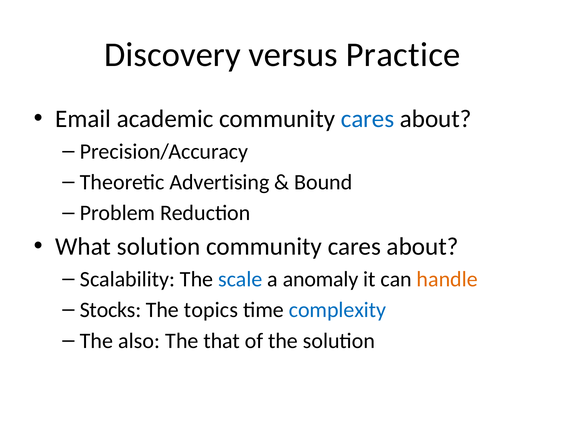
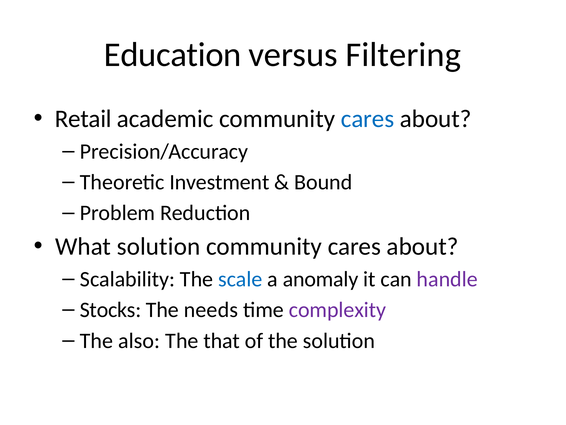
Discovery: Discovery -> Education (173, 55)
Practice: Practice -> Filtering (403, 55)
Email: Email -> Retail (83, 119)
Advertising: Advertising -> Investment (219, 182)
handle colour: orange -> purple (447, 279)
topics: topics -> needs (211, 310)
complexity colour: blue -> purple (338, 310)
